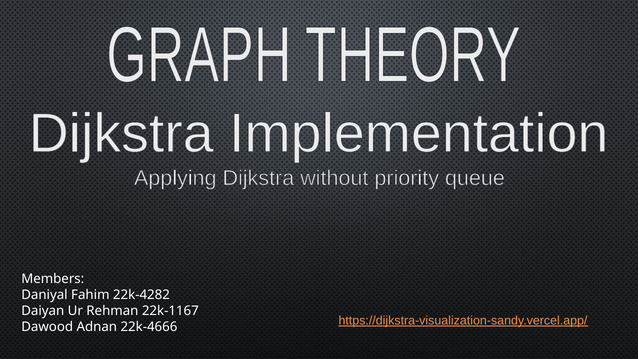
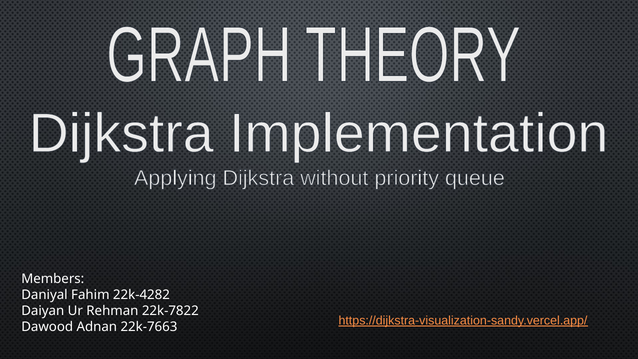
22k-1167: 22k-1167 -> 22k-7822 (170, 311)
22k-4666: 22k-4666 -> 22k-7663 (149, 327)
